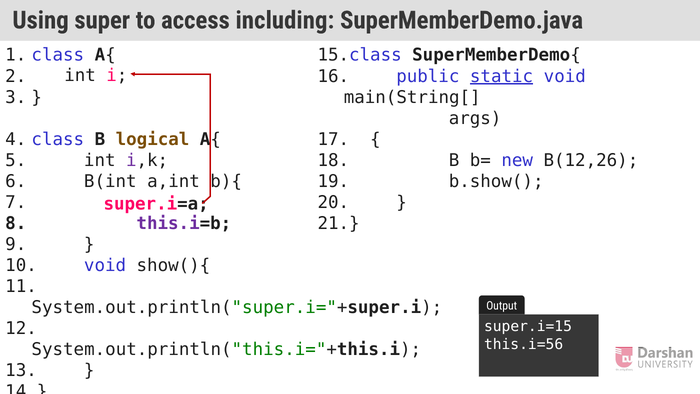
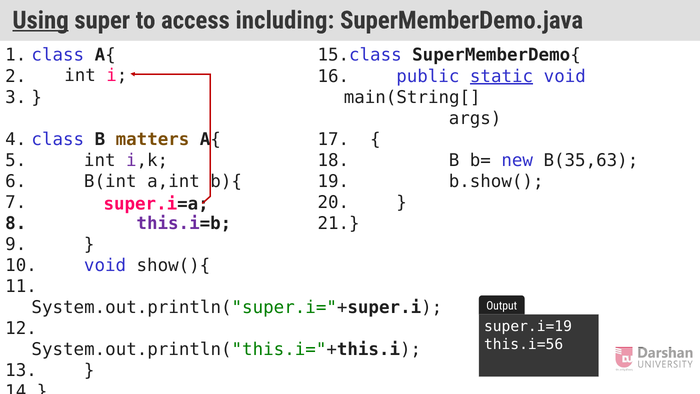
Using underline: none -> present (41, 20)
logical: logical -> matters (153, 139)
B(12,26: B(12,26 -> B(35,63 (591, 160)
super.i=15: super.i=15 -> super.i=19 (528, 326)
